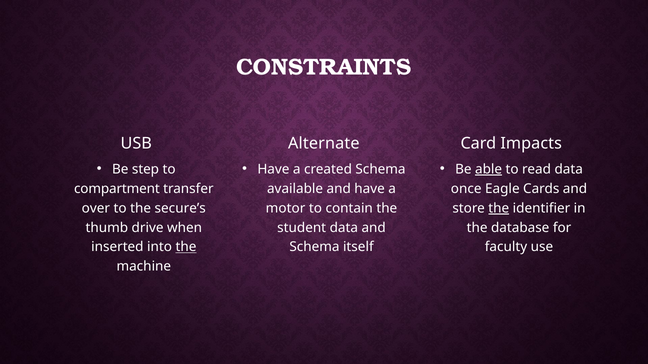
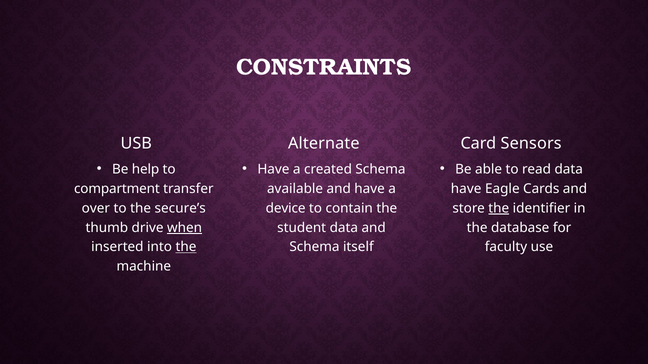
Impacts: Impacts -> Sensors (531, 144)
step: step -> help (146, 169)
able underline: present -> none (489, 169)
once: once -> have (466, 189)
motor: motor -> device (286, 208)
when underline: none -> present (185, 228)
